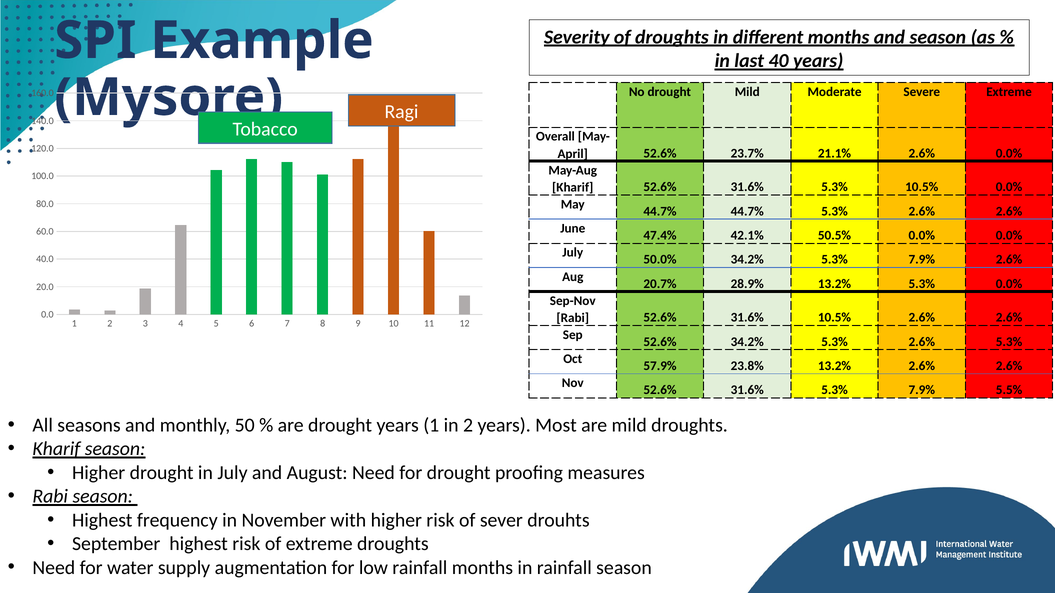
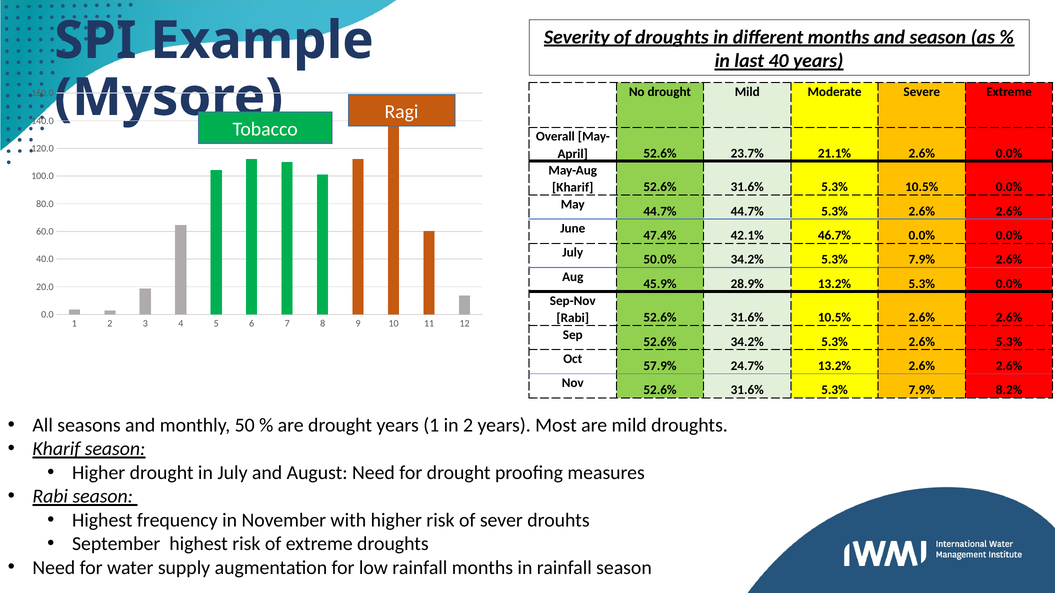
50.5%: 50.5% -> 46.7% (835, 236)
20.7%: 20.7% -> 45.9% (660, 284)
23.8%: 23.8% -> 24.7% (747, 366)
5.5%: 5.5% -> 8.2% (1009, 390)
